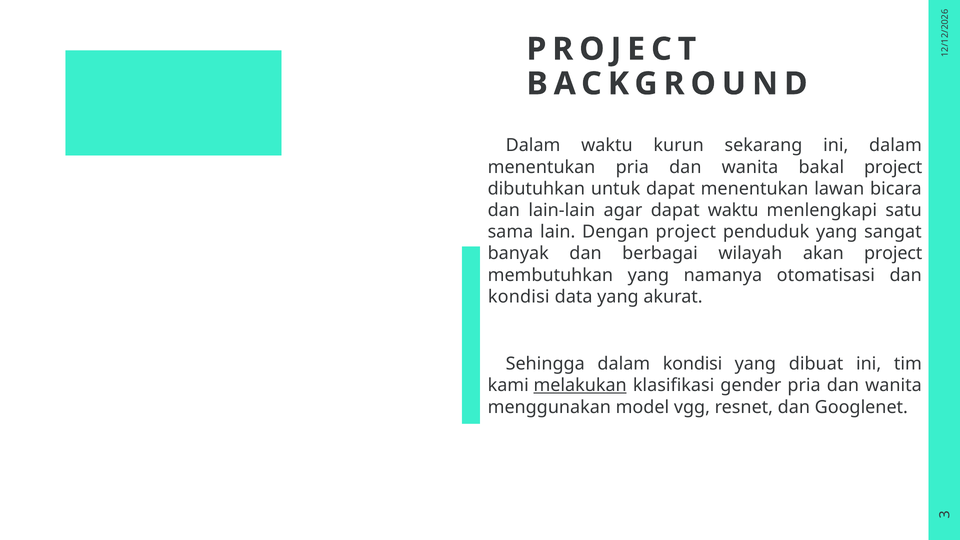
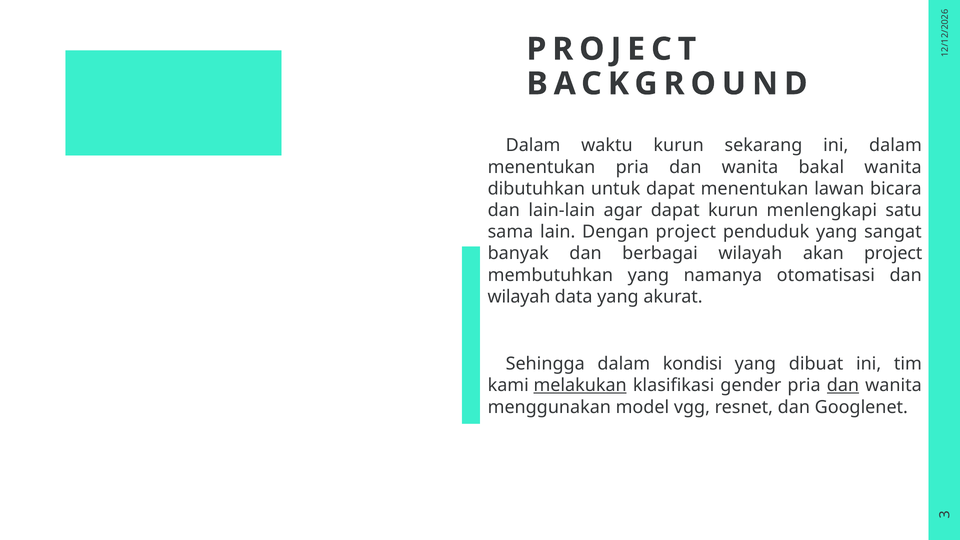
bakal project: project -> wanita (893, 167)
dapat waktu: waktu -> kurun (733, 210)
kondisi: kondisi -> wilayah (519, 297)
dan underline: none -> present (843, 385)
